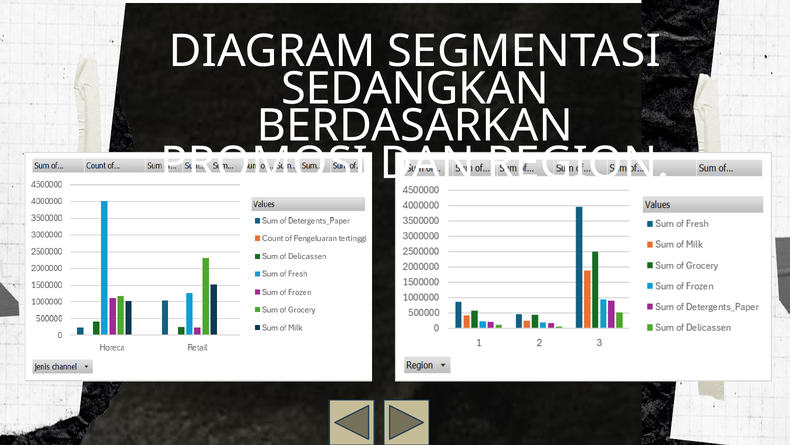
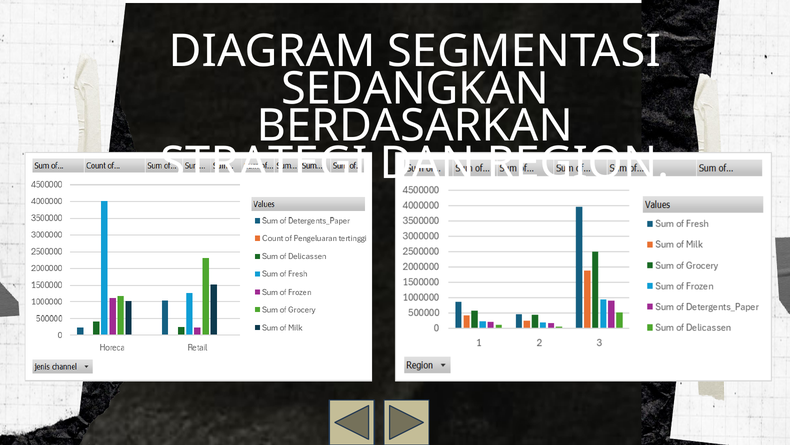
PROMOSI: PROMOSI -> STRATEGI (264, 163)
